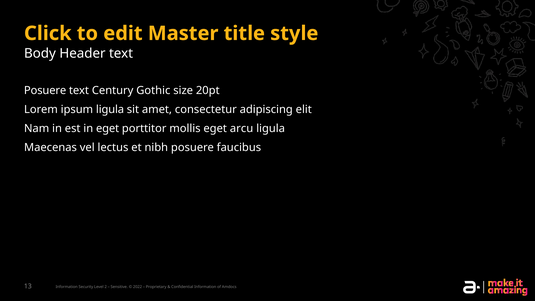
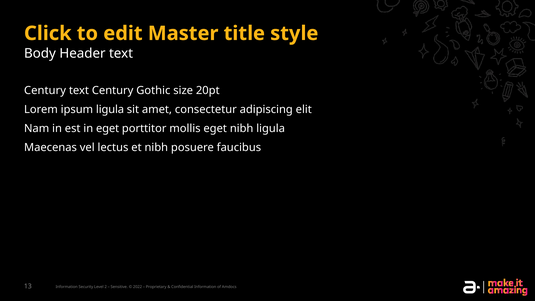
Posuere: Posuere -> Century (45, 91)
eget arcu: arcu -> nibh (242, 128)
